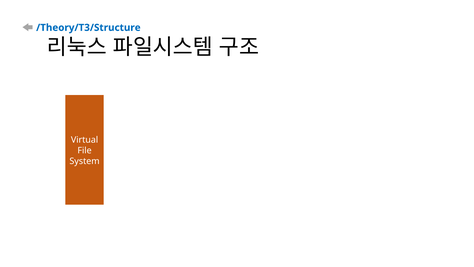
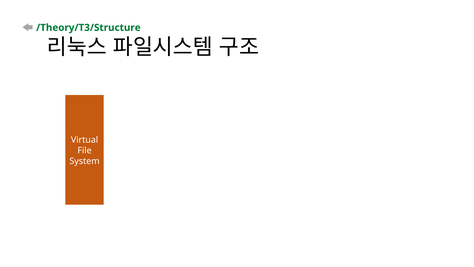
/Theory/T3/Structure colour: blue -> green (88, 28)
